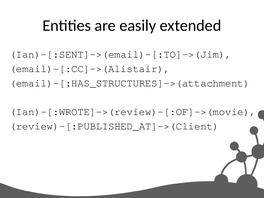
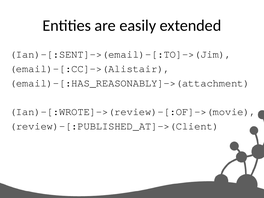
email)-[:HAS_STRUCTURES]->(attachment: email)-[:HAS_STRUCTURES]->(attachment -> email)-[:HAS_REASONABLY]->(attachment (130, 83)
